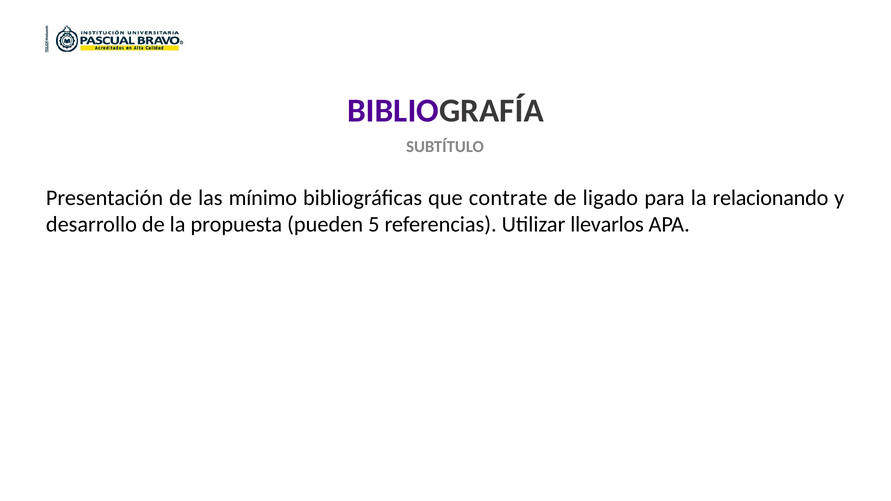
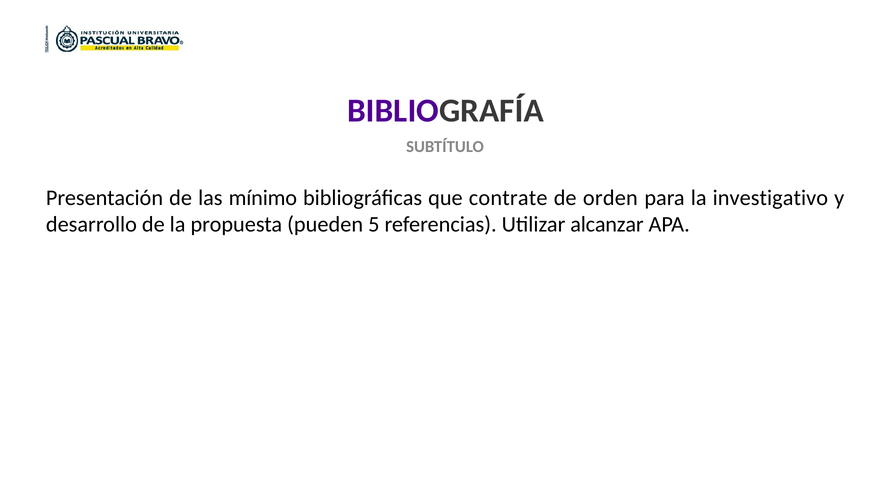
ligado: ligado -> orden (610, 198)
relacionando: relacionando -> investigativo (770, 198)
llevarlos: llevarlos -> alcanzar (607, 225)
